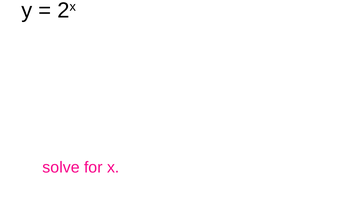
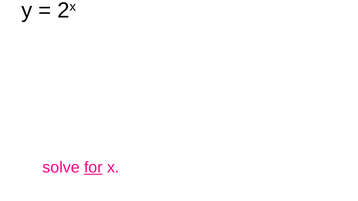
for underline: none -> present (93, 168)
